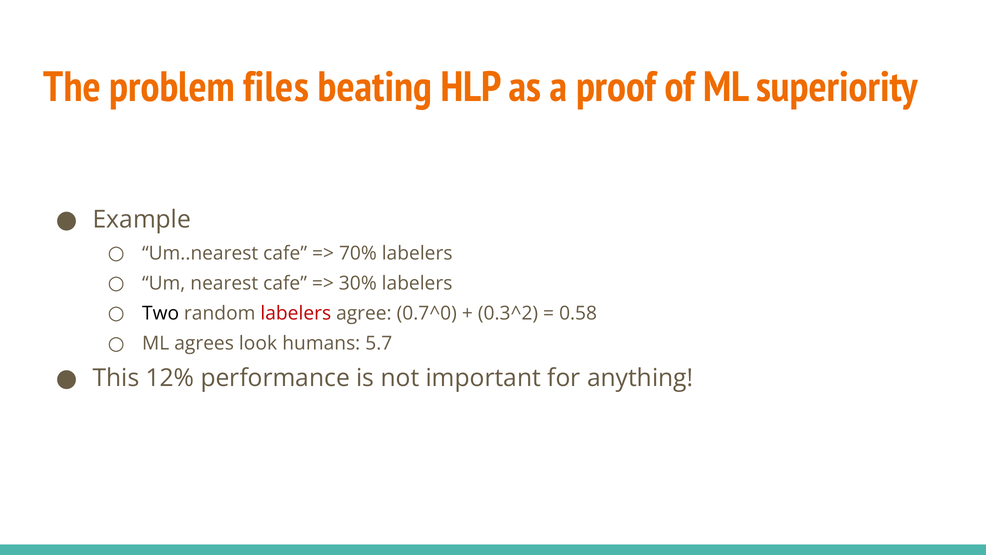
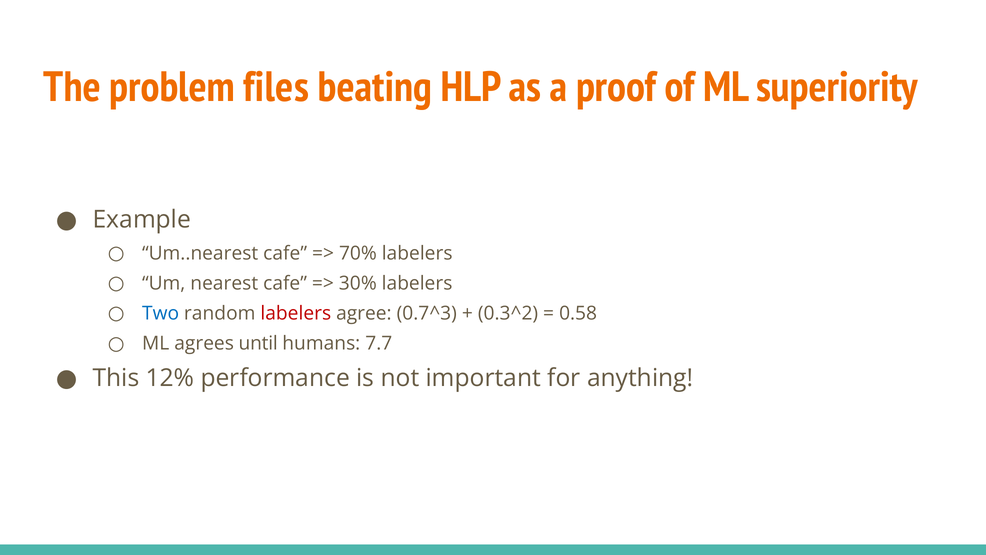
Two colour: black -> blue (161, 313)
0.7^0: 0.7^0 -> 0.7^3 (427, 313)
look: look -> until (258, 343)
5.7: 5.7 -> 7.7 (379, 343)
